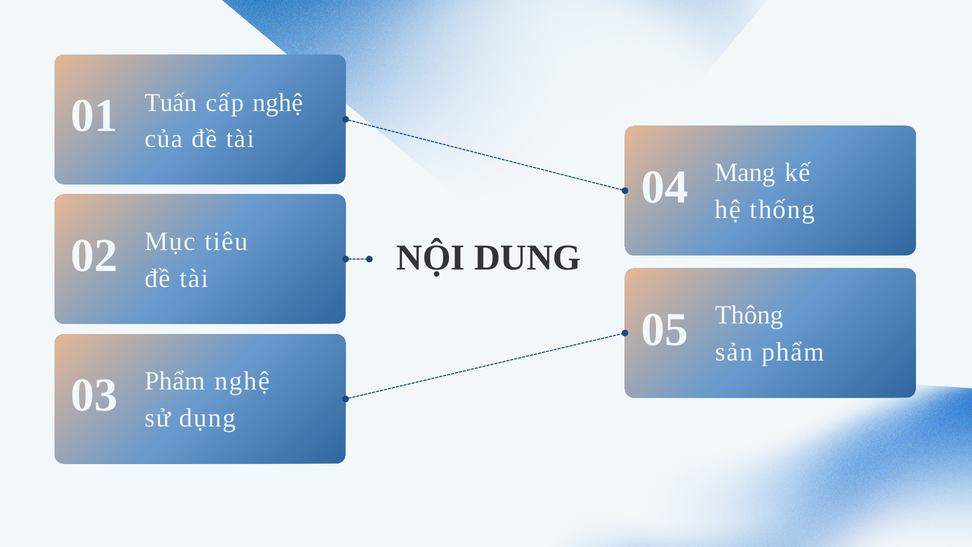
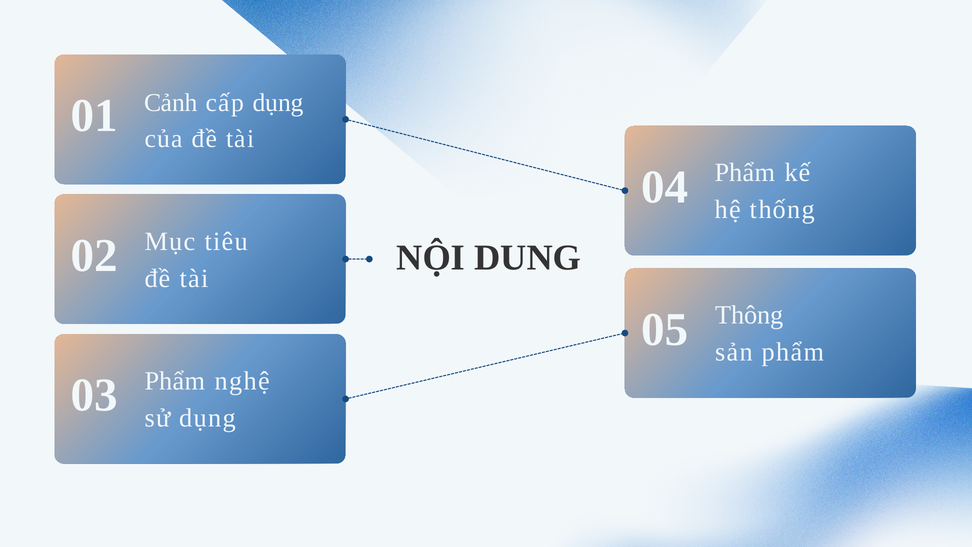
Tuấn: Tuấn -> Cảnh (171, 103)
cấp nghệ: nghệ -> dụng (278, 103)
Mang: Mang -> Phẩm (745, 173)
